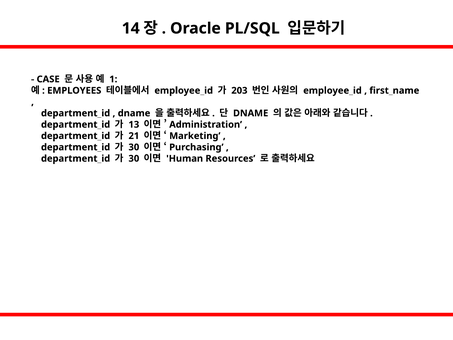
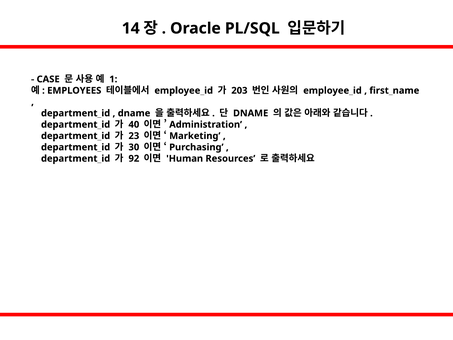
13: 13 -> 40 (134, 124)
21: 21 -> 23 (134, 136)
30: 30 -> 92 (134, 158)
